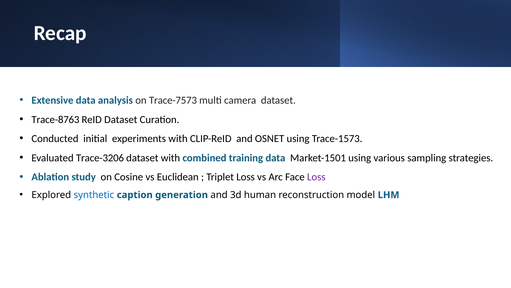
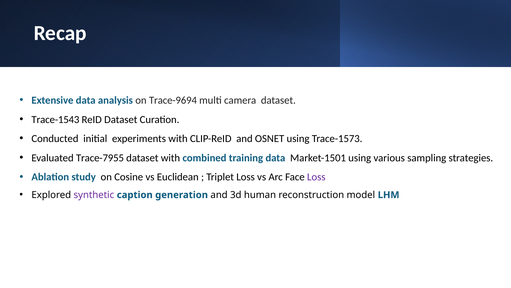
Trace-7573: Trace-7573 -> Trace-9694 (173, 100)
Trace-8763: Trace-8763 -> Trace-1543 (55, 119)
Trace-3206: Trace-3206 -> Trace-7955 (100, 158)
synthetic colour: blue -> purple (94, 195)
